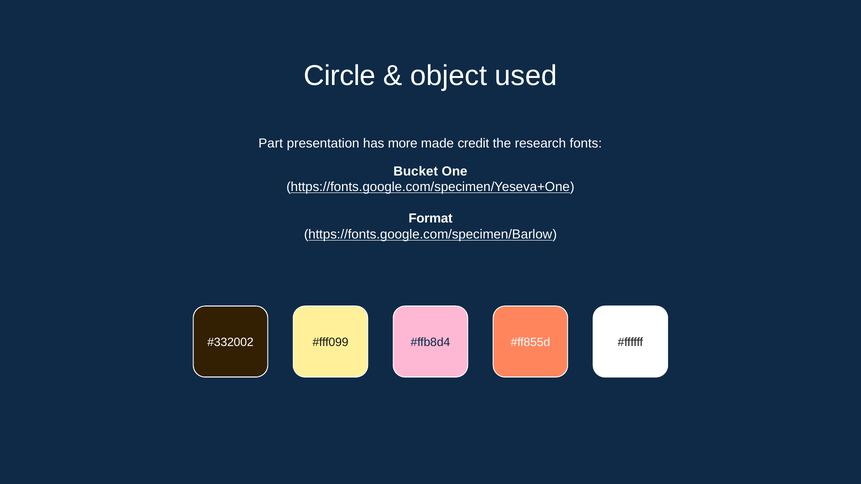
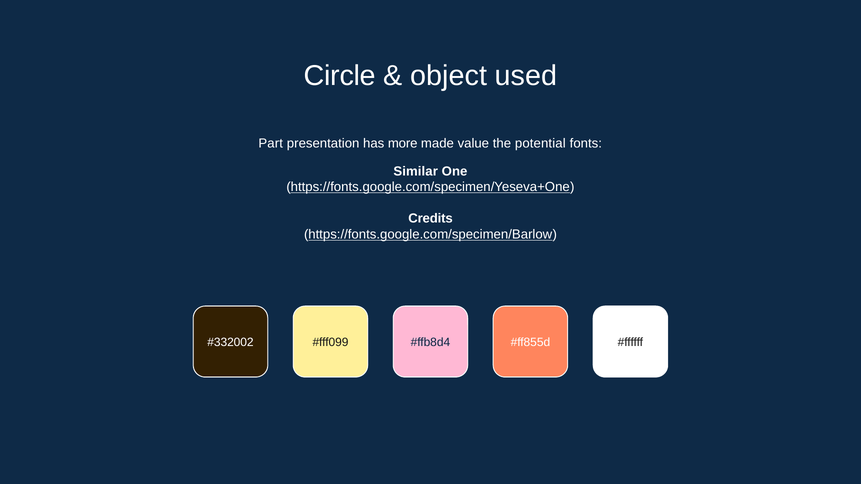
credit: credit -> value (473, 144)
research: research -> potential (540, 144)
Bucket: Bucket -> Similar (416, 171)
Format: Format -> Credits (431, 219)
